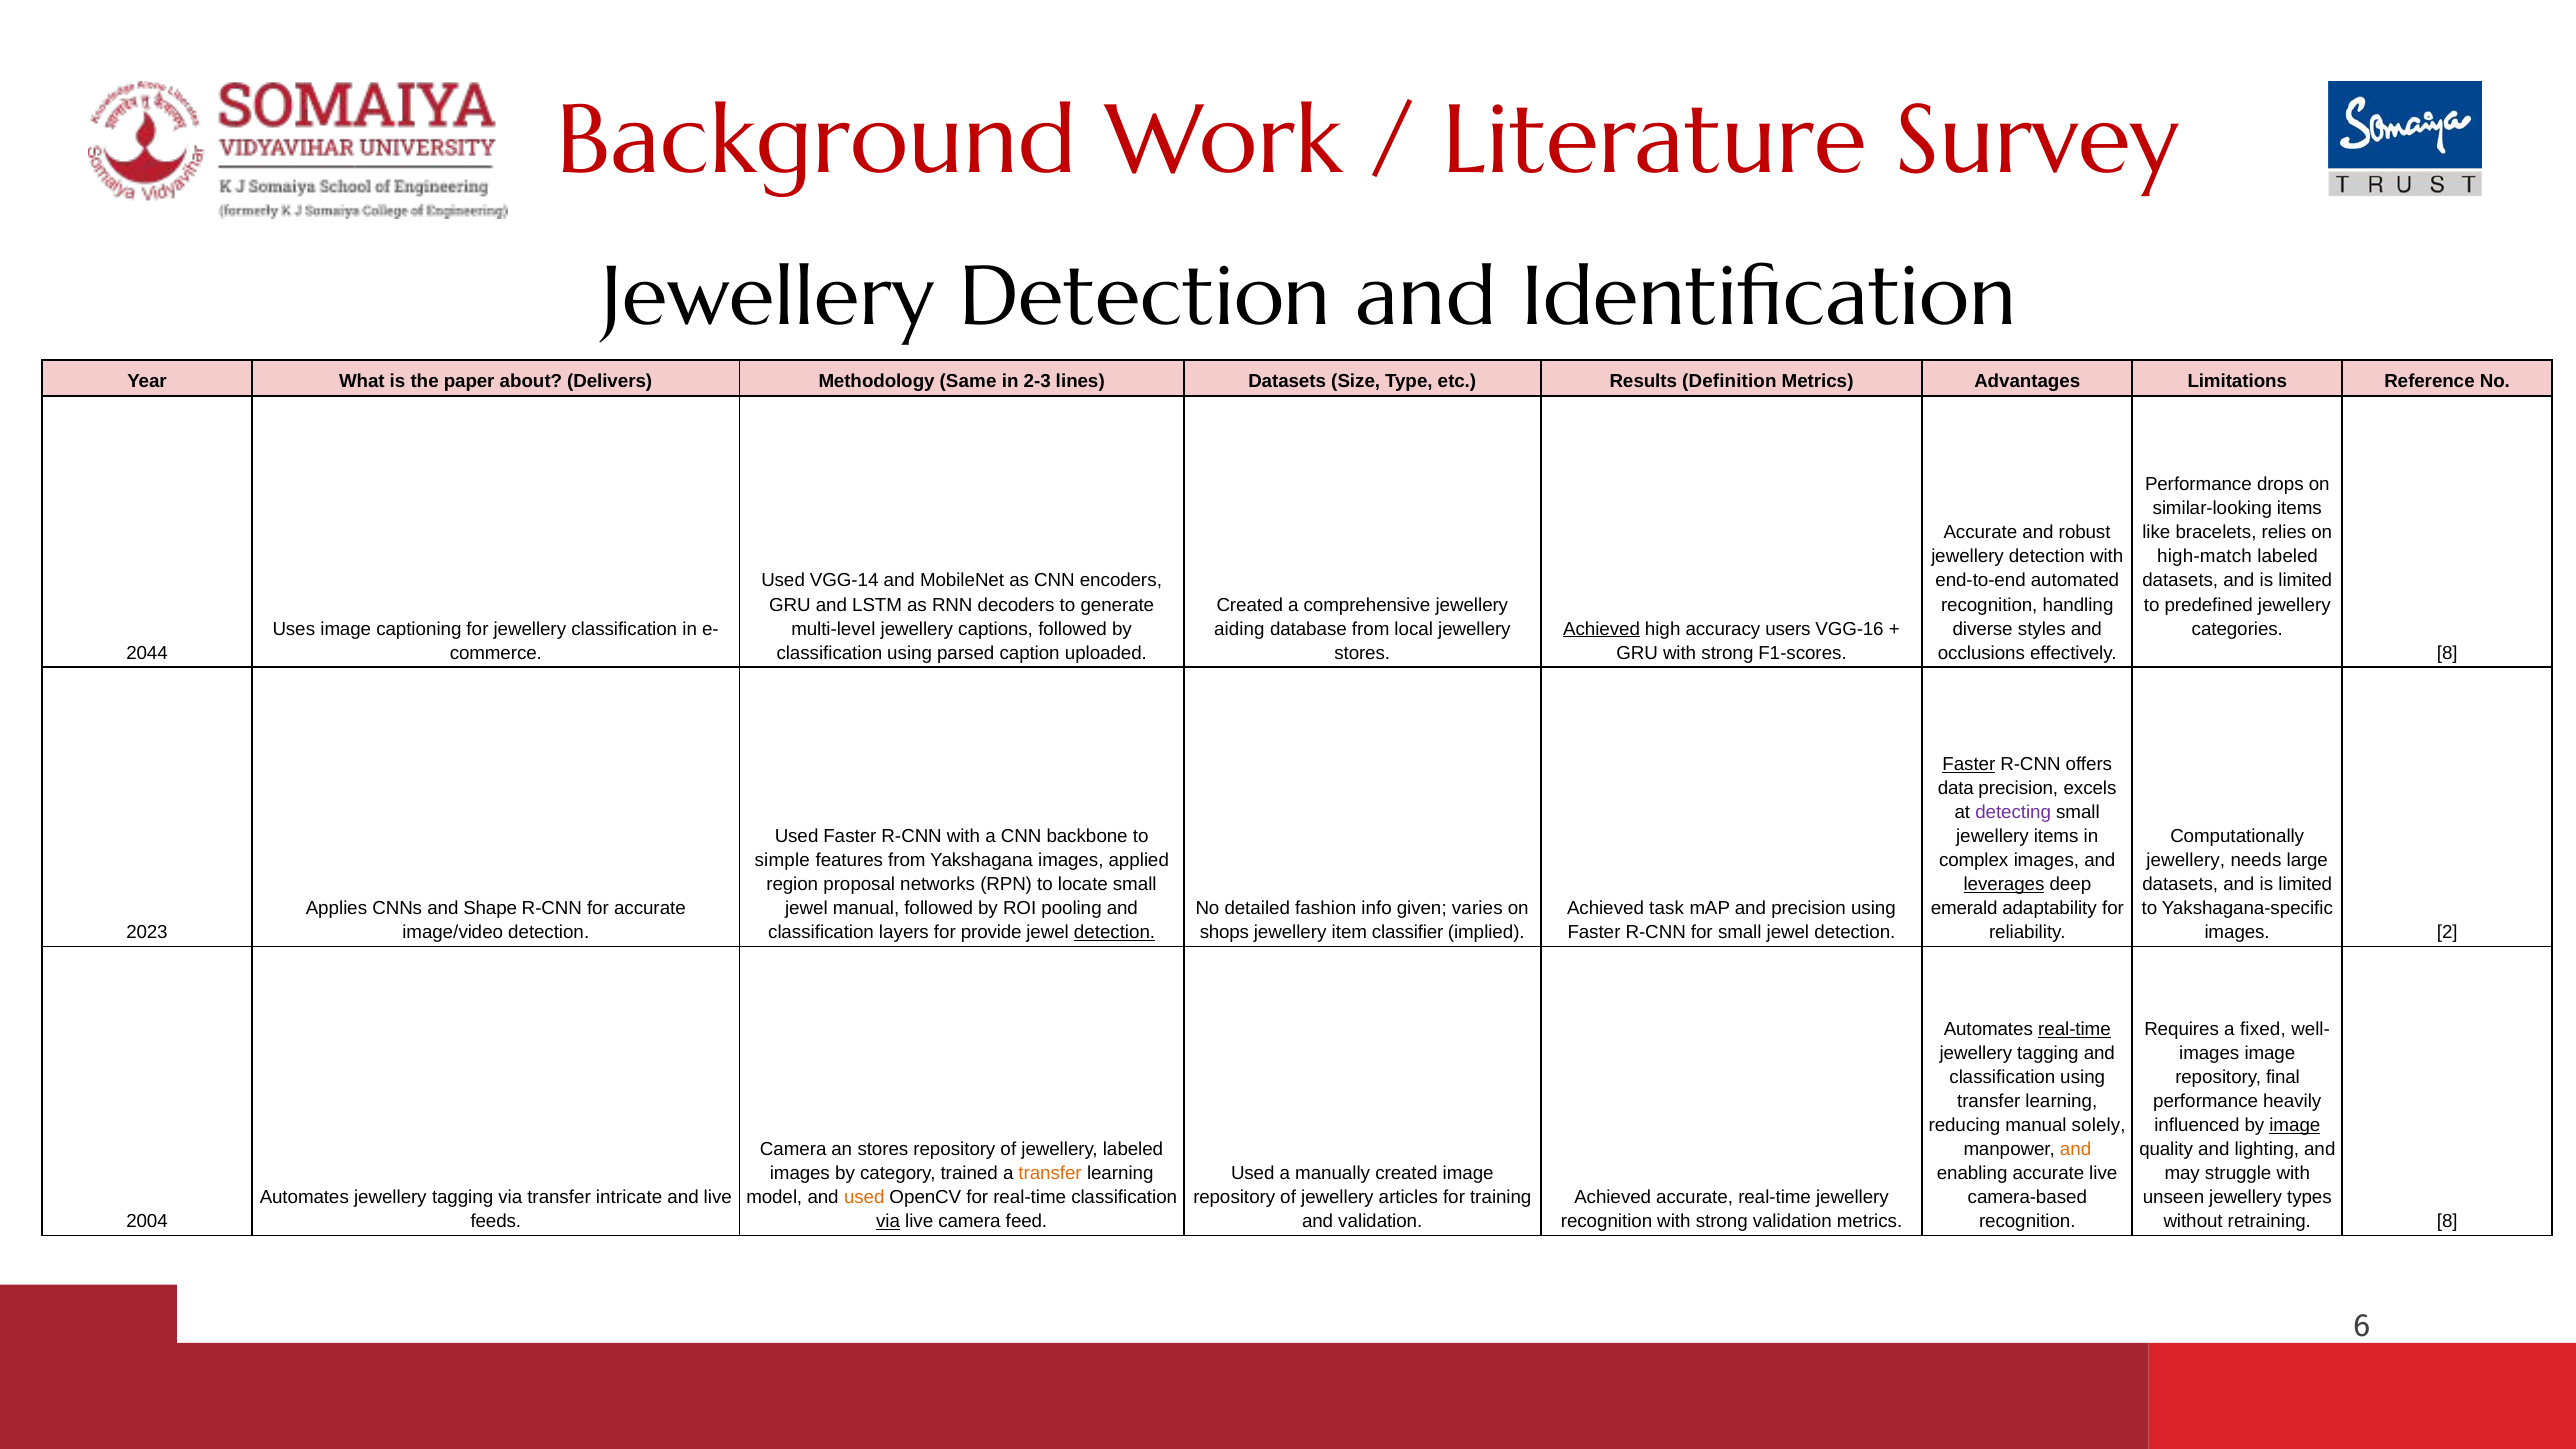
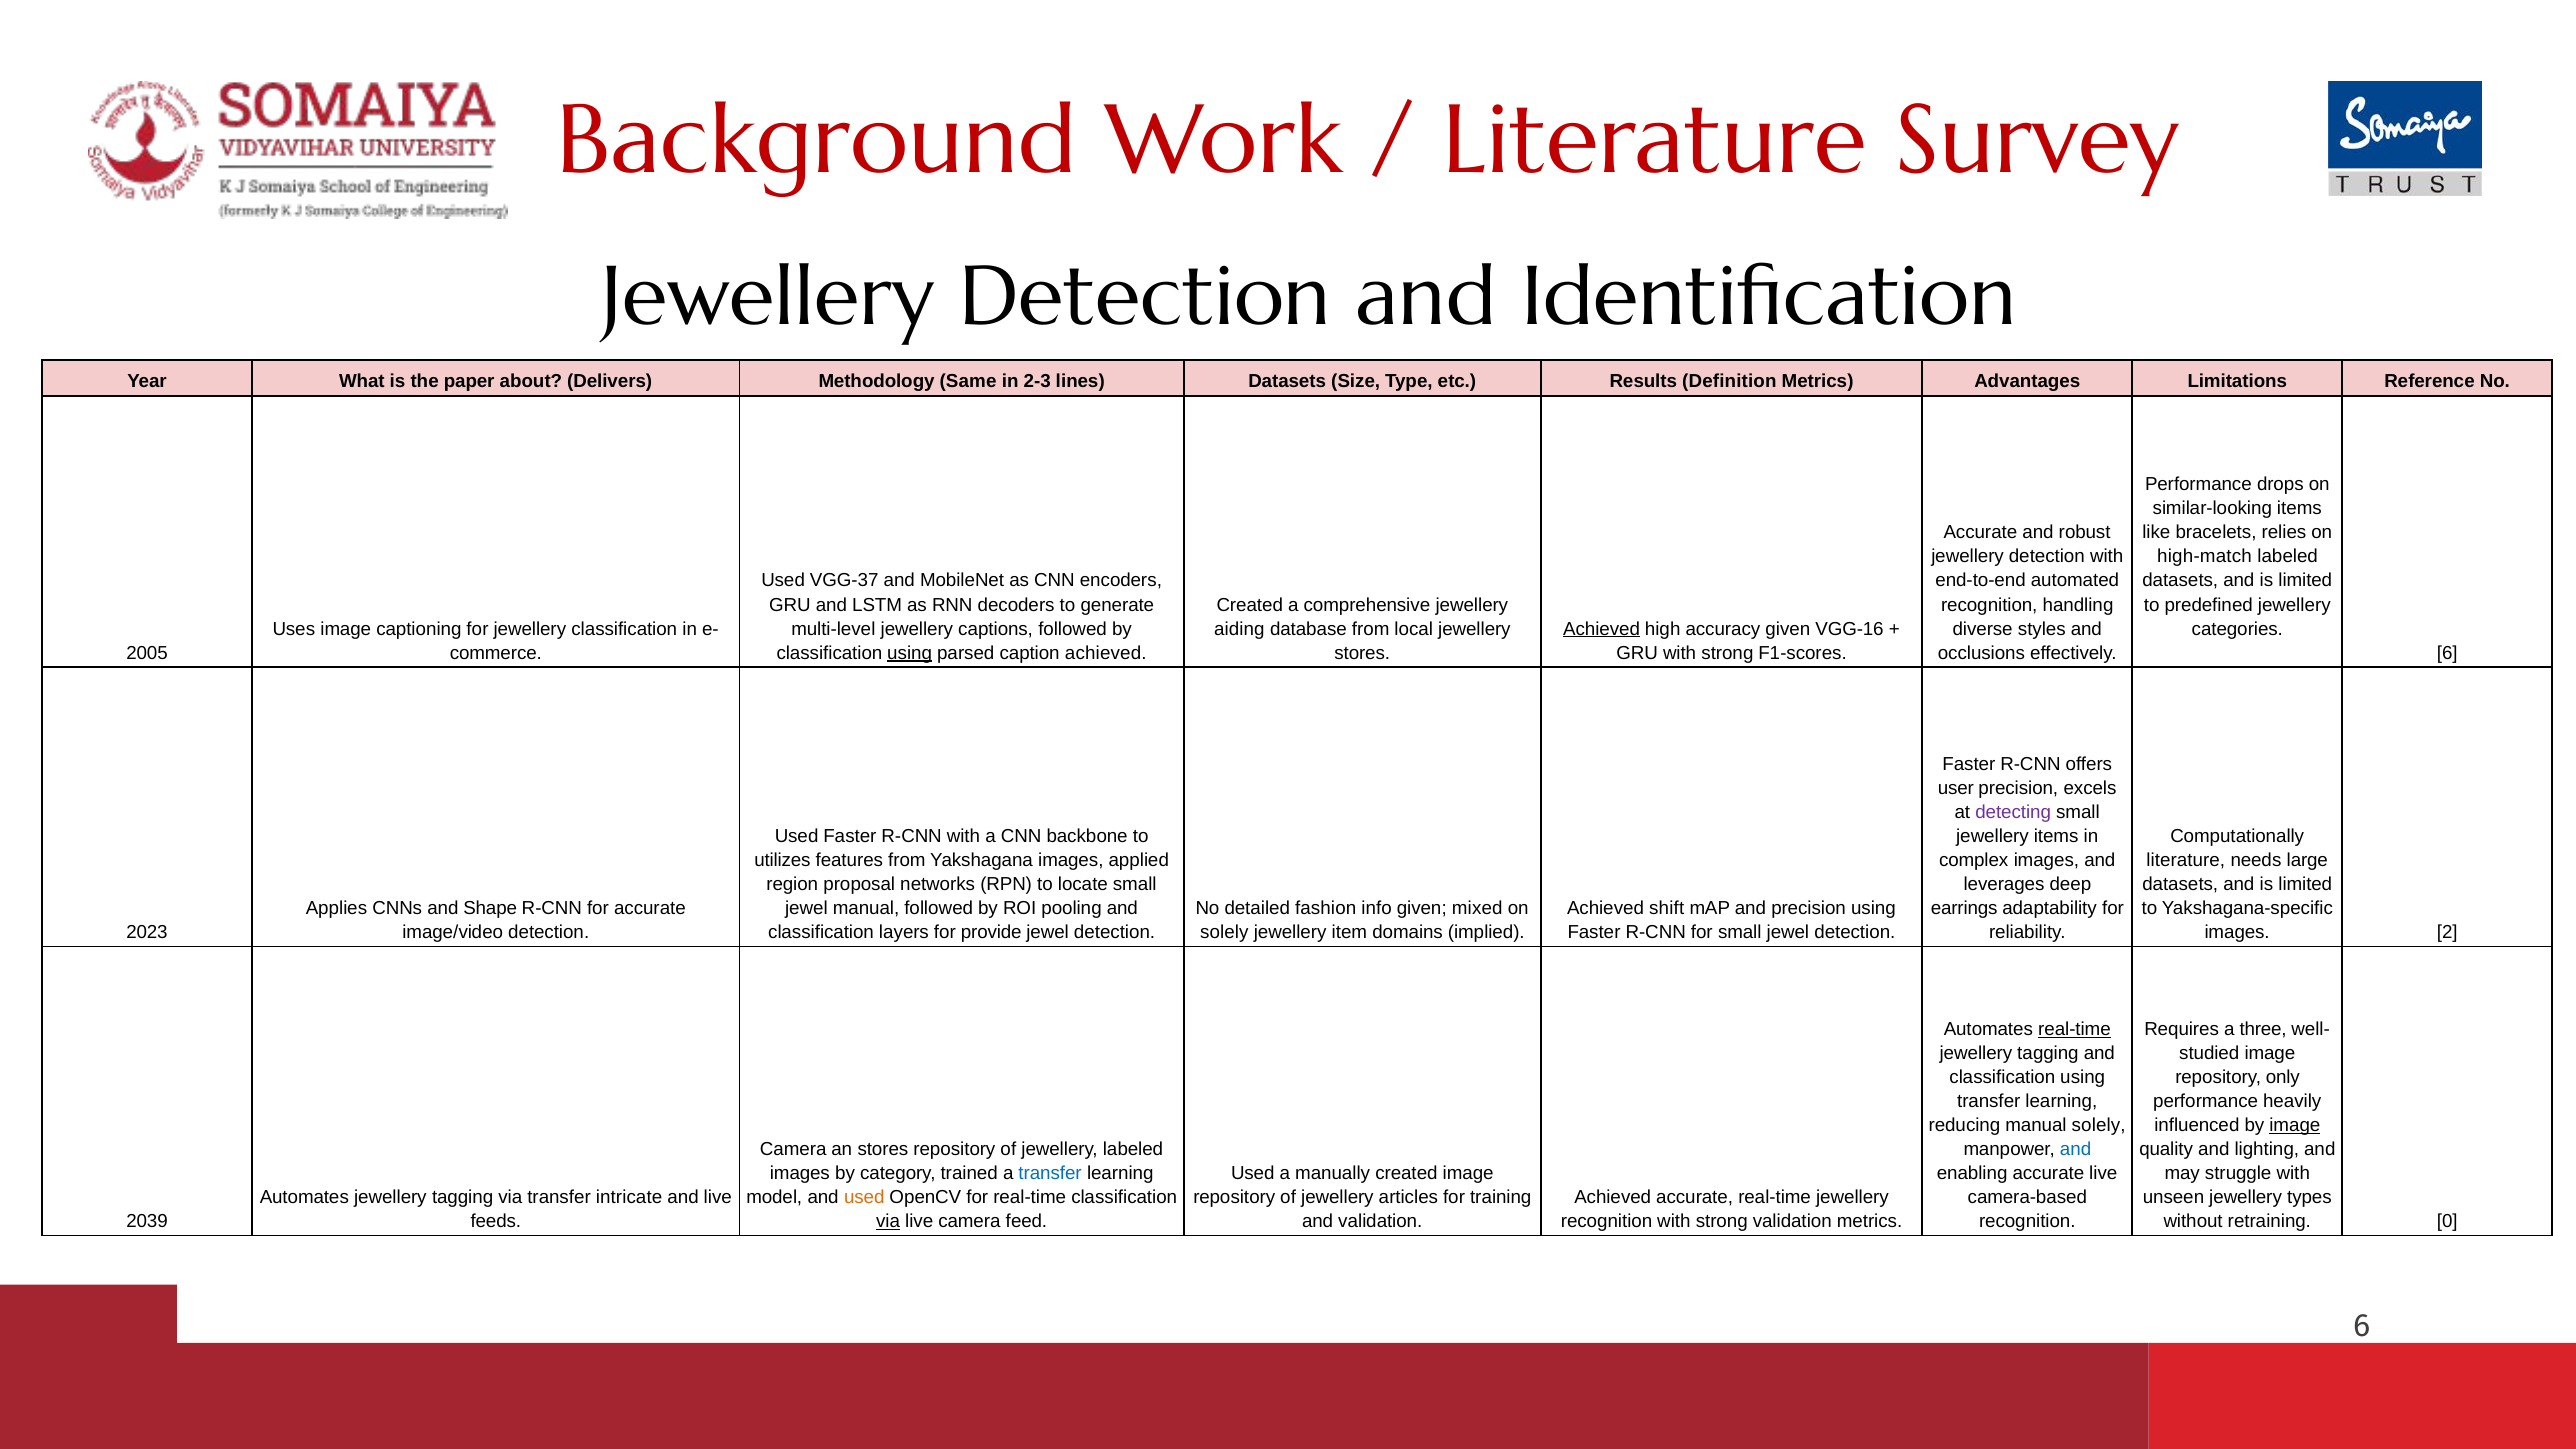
VGG-14: VGG-14 -> VGG-37 (844, 581)
accuracy users: users -> given (1788, 629)
2044: 2044 -> 2005 (147, 653)
using underline: none -> present (910, 653)
caption uploaded: uploaded -> achieved (1106, 653)
8: 8 -> 6 (2447, 653)
Faster underline: present -> none (1969, 764)
data: data -> user (1956, 788)
simple: simple -> utilizes (782, 860)
jewellery: jewellery -> literature (2186, 860)
leverages underline: present -> none (2004, 884)
varies: varies -> mixed (1477, 908)
task: task -> shift (1667, 908)
emerald: emerald -> earrings (1964, 908)
detection underline: present -> none (1115, 932)
shops: shops -> solely (1224, 932)
classifier: classifier -> domains (1408, 932)
fixed: fixed -> three (2263, 1029)
images: images -> studied (2209, 1053)
final: final -> only (2283, 1077)
and colour: orange -> blue (2076, 1149)
transfer colour: orange -> blue (1050, 1173)
2004: 2004 -> 2039 (147, 1221)
retraining 8: 8 -> 0 (2447, 1221)
